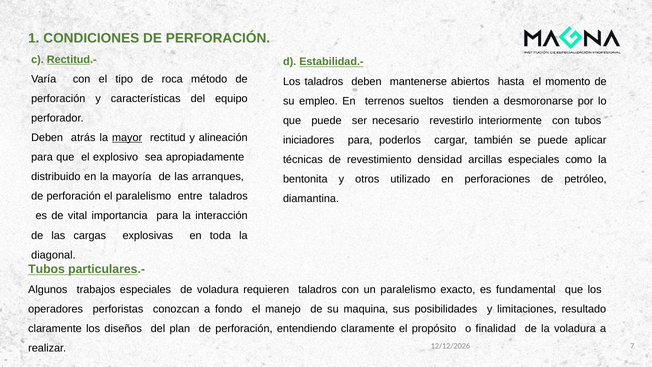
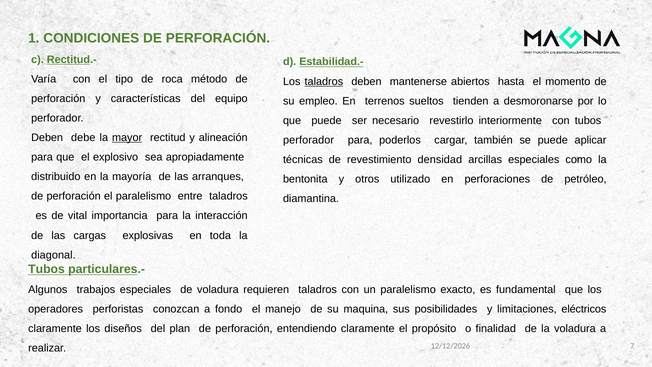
taladros underline: none -> present (324, 81)
atrás: atrás -> debe (83, 138)
iniciadores: iniciadores -> perforador (309, 140)
resultado: resultado -> eléctricos (584, 309)
